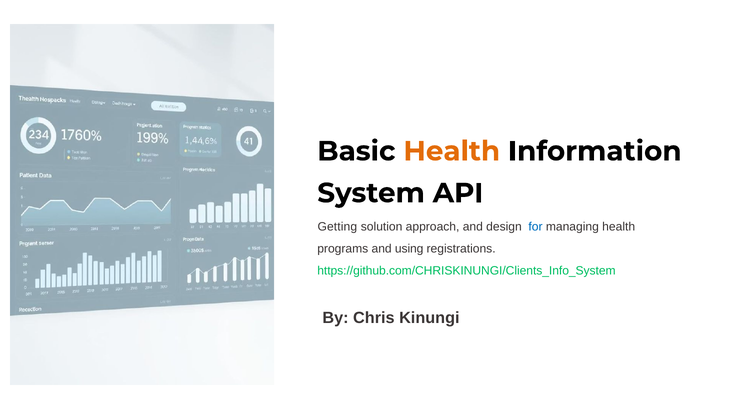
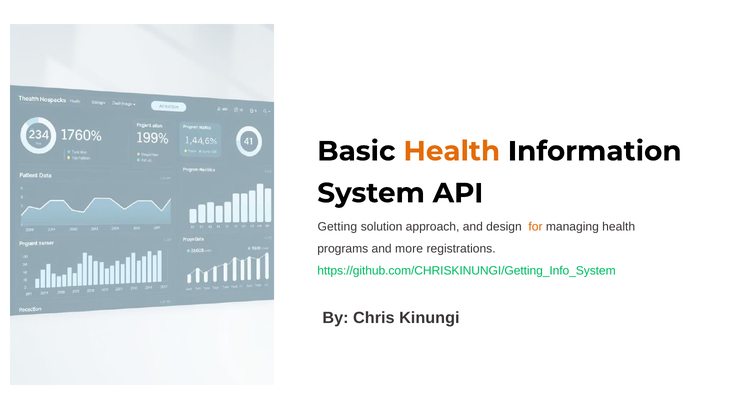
for colour: blue -> orange (536, 227)
using: using -> more (409, 249)
https://github.com/CHRISKINUNGI/Clients_Info_System: https://github.com/CHRISKINUNGI/Clients_Info_System -> https://github.com/CHRISKINUNGI/Getting_Info_System (466, 271)
